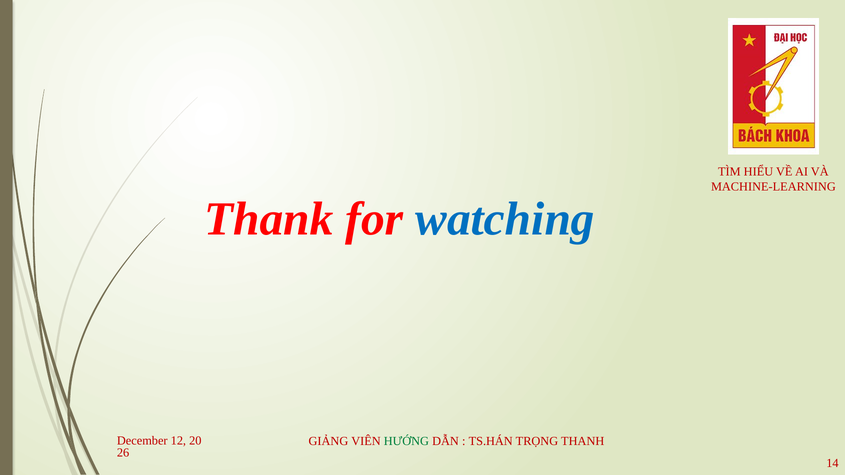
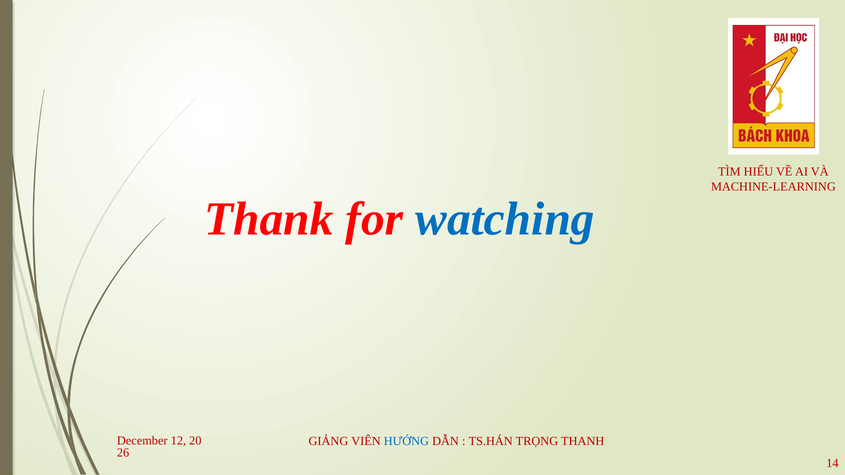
HƯỚNG colour: green -> blue (406, 441)
